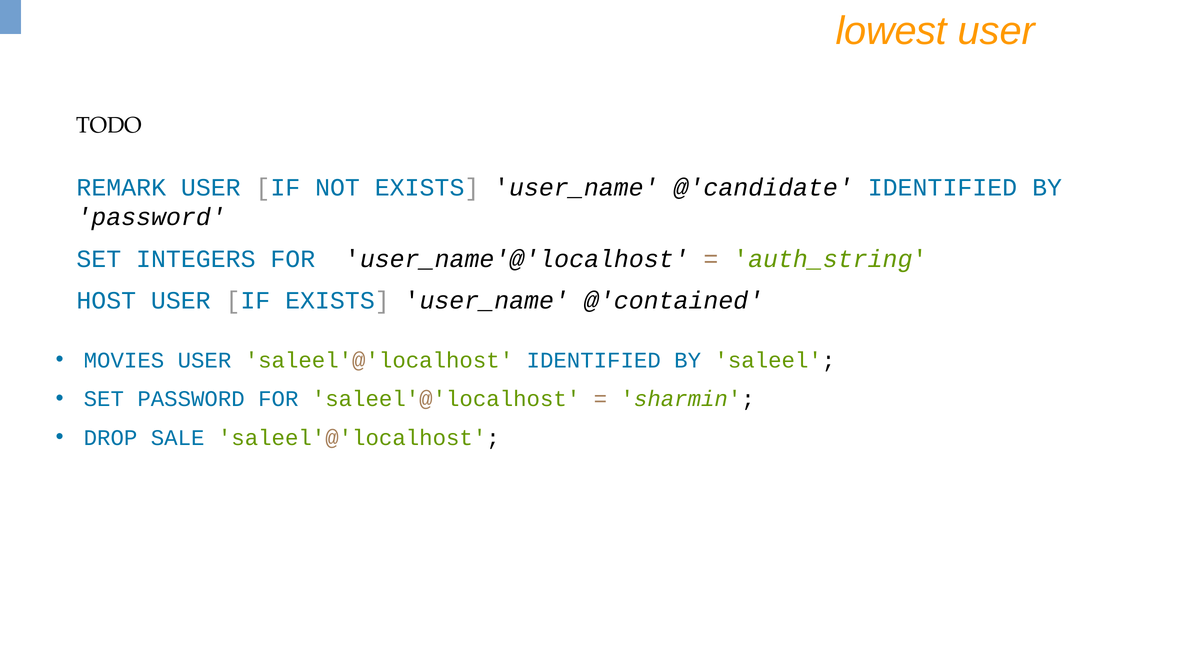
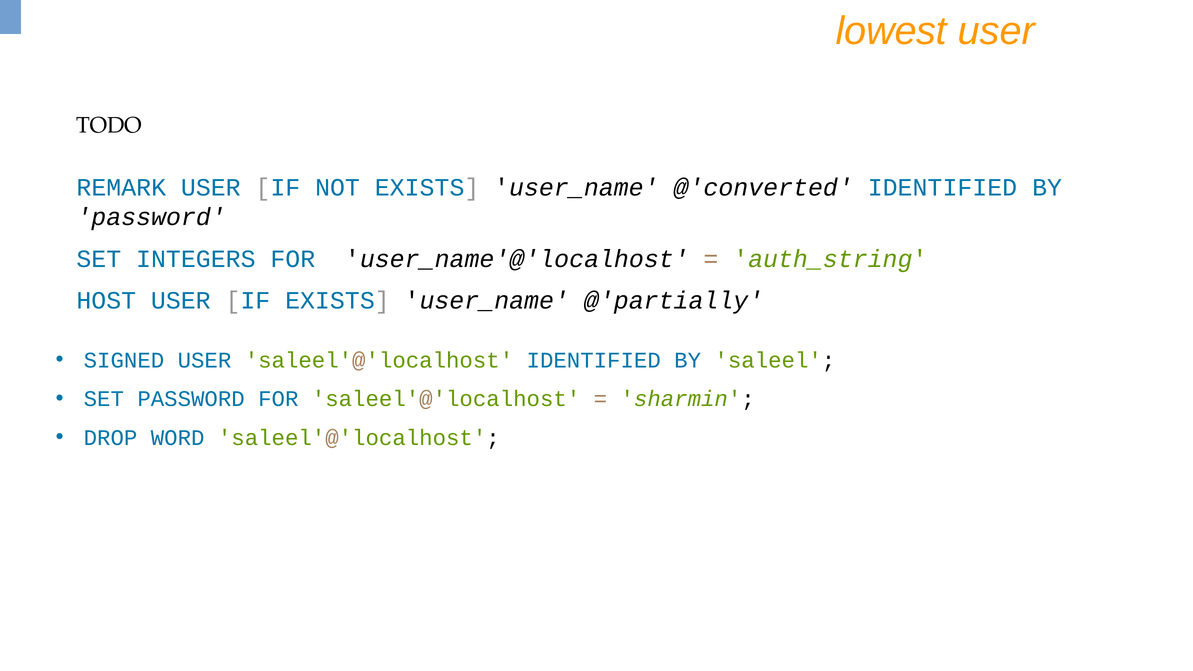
@'candidate: @'candidate -> @'converted (763, 187)
@'contained: @'contained -> @'partially (674, 301)
MOVIES: MOVIES -> SIGNED (124, 360)
SALE: SALE -> WORD (178, 438)
